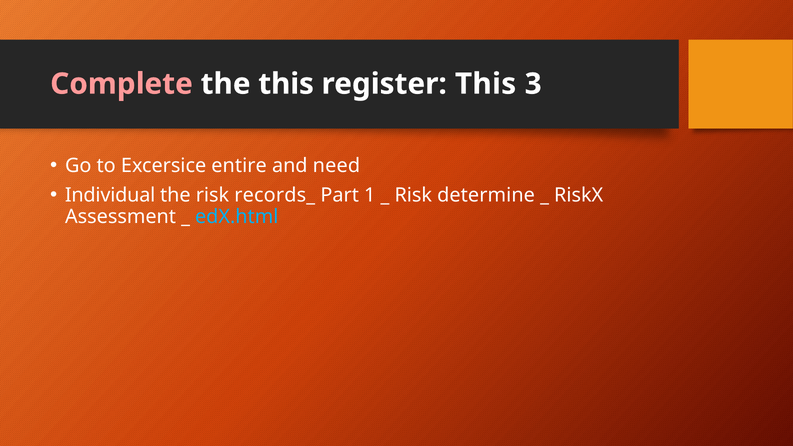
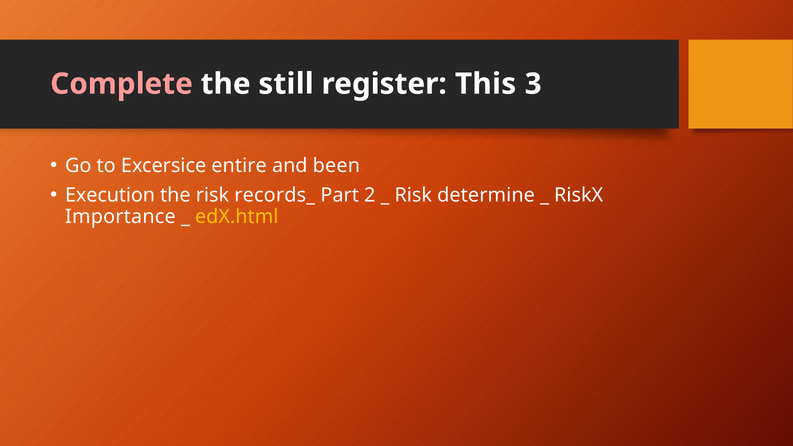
the this: this -> still (286, 84)
need: need -> been (336, 166)
Individual: Individual -> Execution (110, 195)
1: 1 -> 2 (370, 195)
Assessment: Assessment -> Importance (120, 217)
edX.html colour: light blue -> yellow (237, 217)
